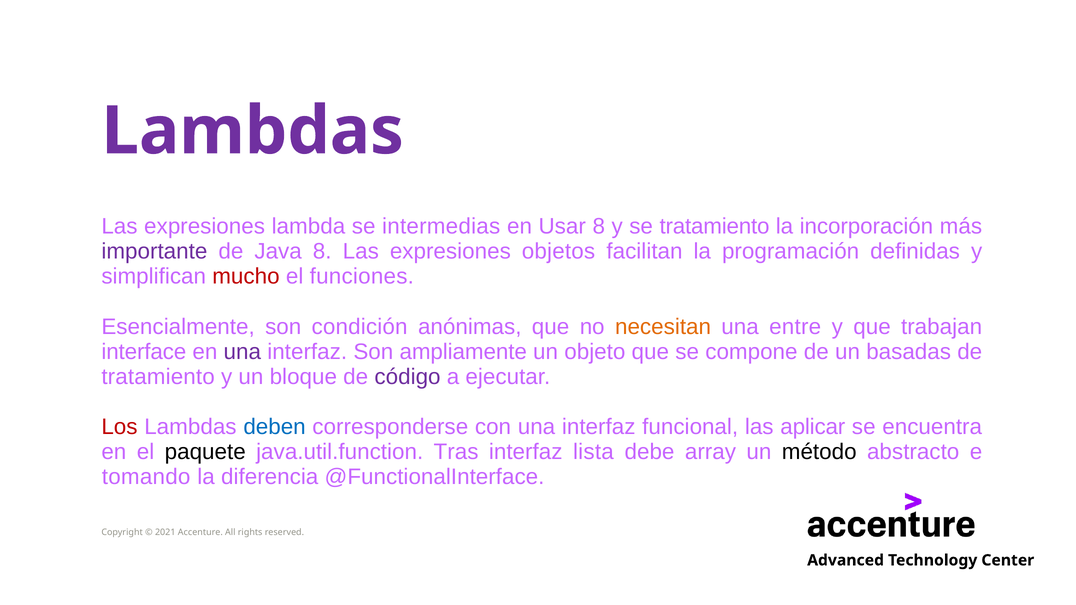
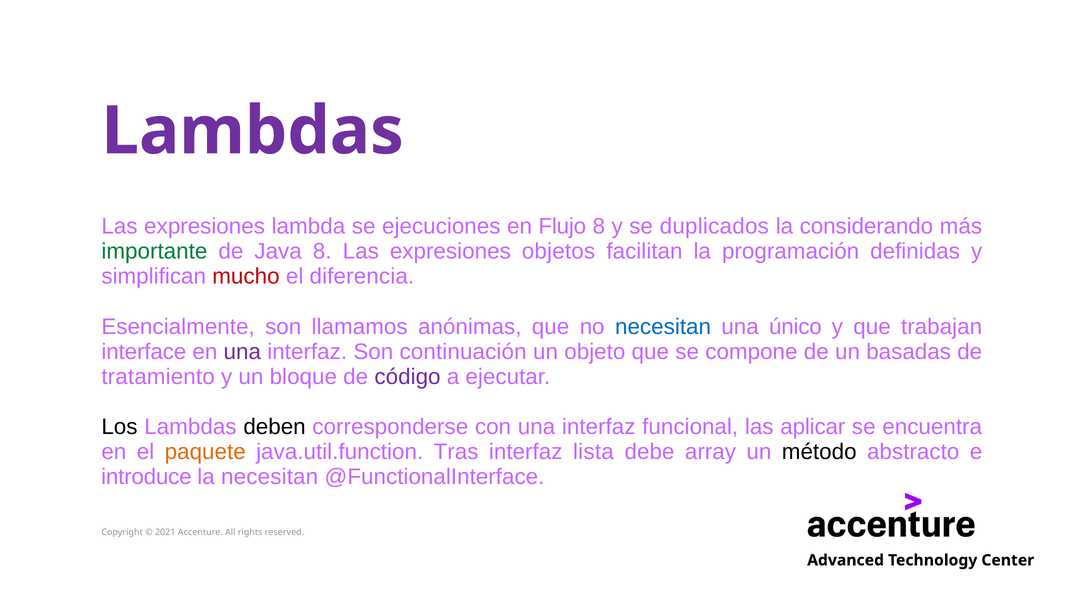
intermedias: intermedias -> ejecuciones (441, 227)
Usar: Usar -> Flujo (562, 227)
se tratamiento: tratamiento -> duplicados (714, 227)
incorporación: incorporación -> considerando (866, 227)
importante colour: purple -> green (154, 252)
funciones: funciones -> diferencia (362, 277)
condición: condición -> llamamos (360, 327)
necesitan colour: orange -> blue (663, 327)
entre: entre -> único (795, 327)
ampliamente: ampliamente -> continuación (463, 352)
Los colour: red -> black (119, 427)
deben colour: blue -> black (275, 427)
paquete colour: black -> orange (205, 452)
tomando: tomando -> introduce (146, 477)
la diferencia: diferencia -> necesitan (270, 477)
